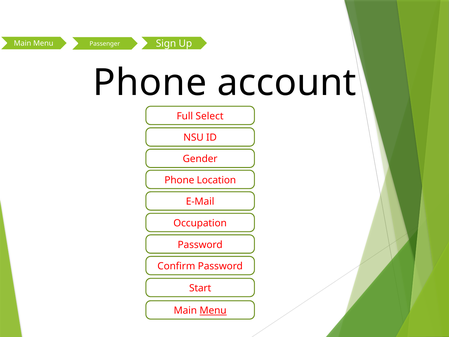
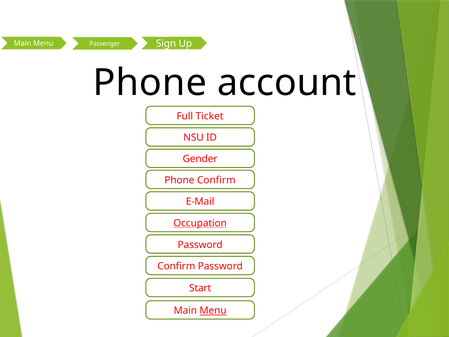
Select: Select -> Ticket (210, 116)
Phone Location: Location -> Confirm (216, 180)
Occupation underline: none -> present (200, 223)
